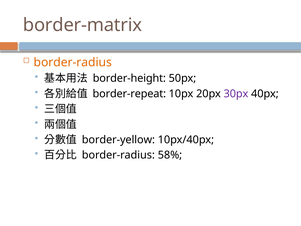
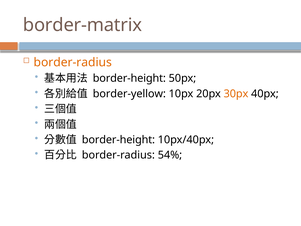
border-repeat: border-repeat -> border-yellow (129, 94)
30px colour: purple -> orange (236, 94)
border-yellow: border-yellow -> border-height (118, 140)
58%: 58% -> 54% (170, 155)
